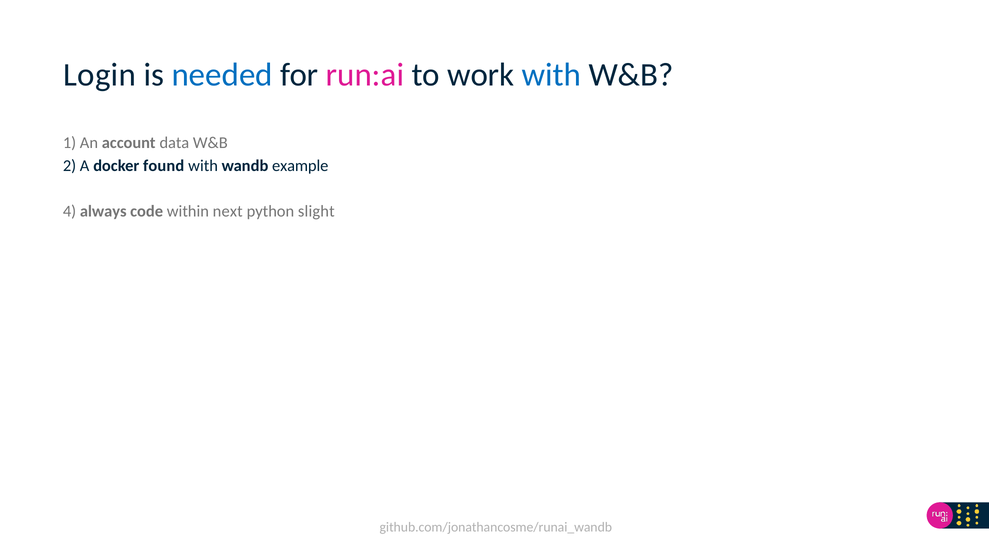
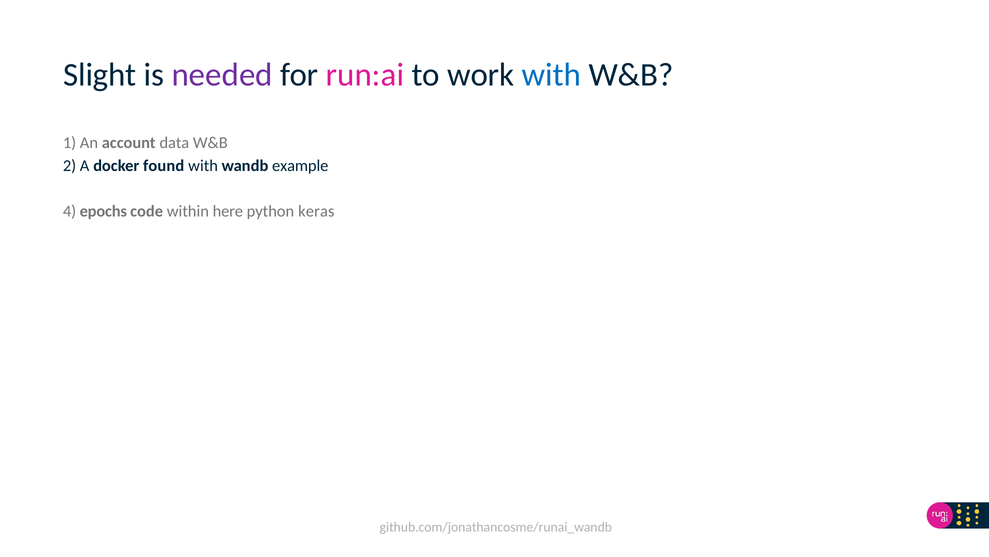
Login: Login -> Slight (100, 75)
needed colour: blue -> purple (222, 75)
always: always -> epochs (103, 211)
next: next -> here (228, 211)
slight: slight -> keras (316, 211)
